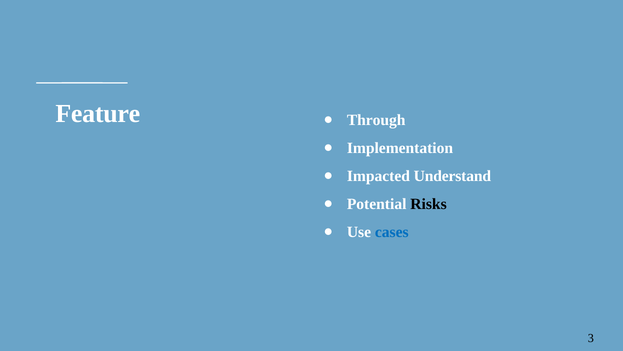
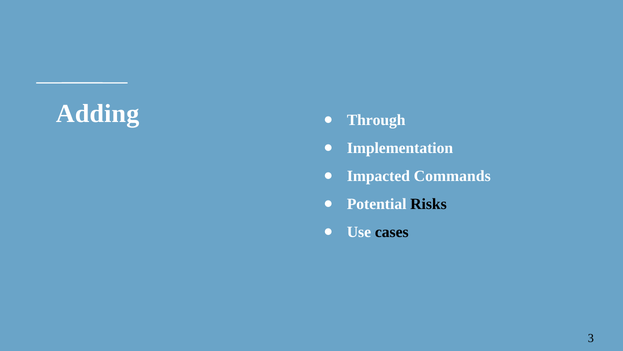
Feature: Feature -> Adding (98, 114)
Understand: Understand -> Commands (452, 176)
cases colour: blue -> black (392, 232)
